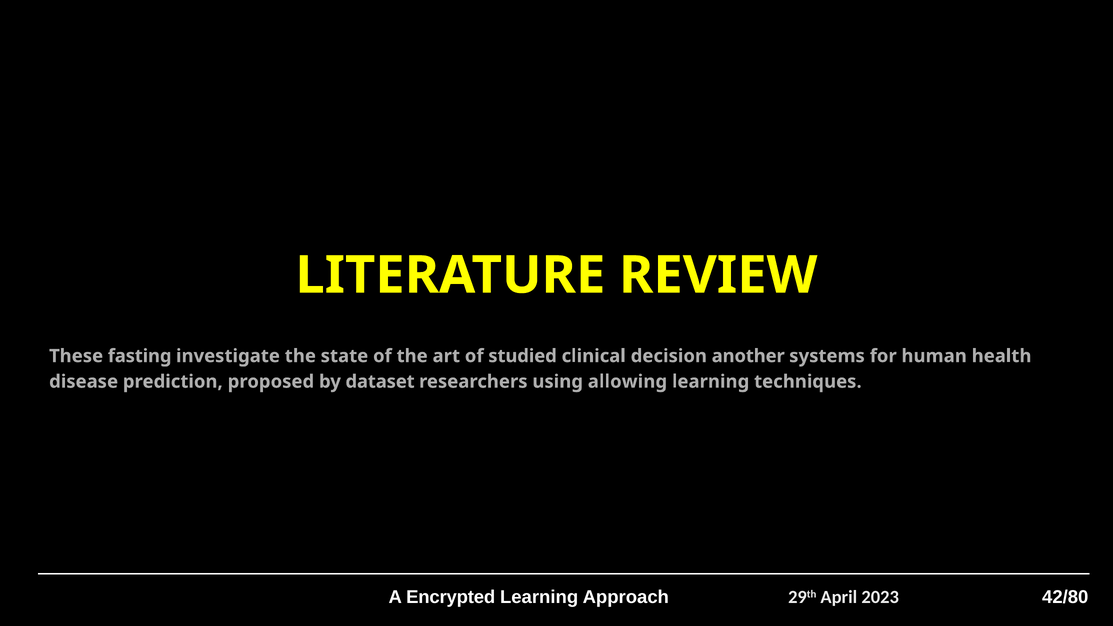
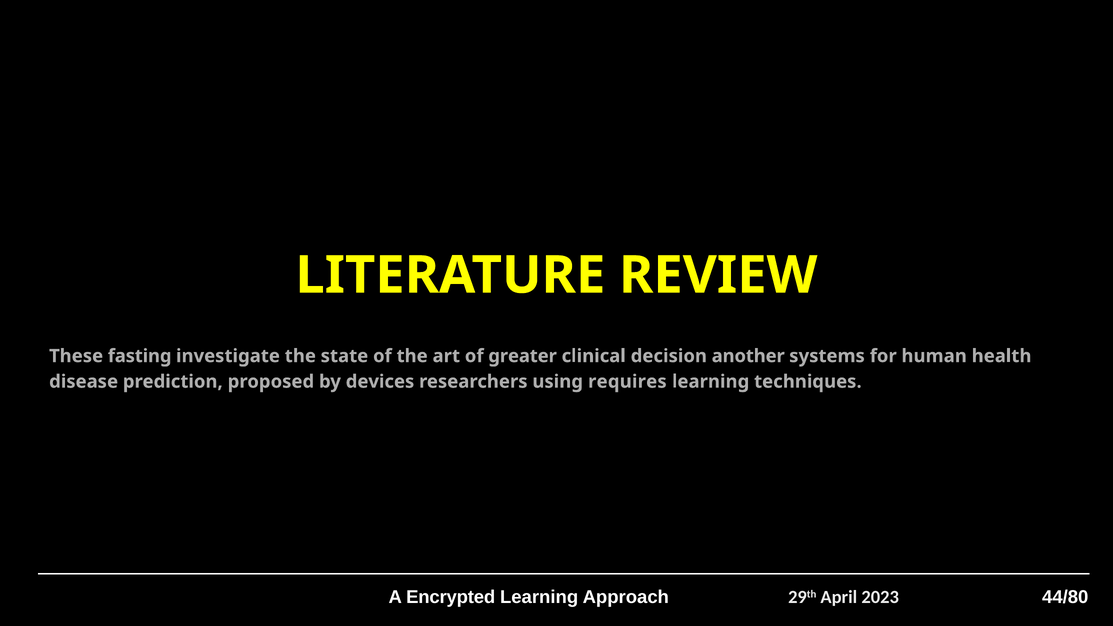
studied: studied -> greater (523, 356)
dataset: dataset -> devices (380, 382)
allowing: allowing -> requires (627, 382)
42/80: 42/80 -> 44/80 (1065, 597)
